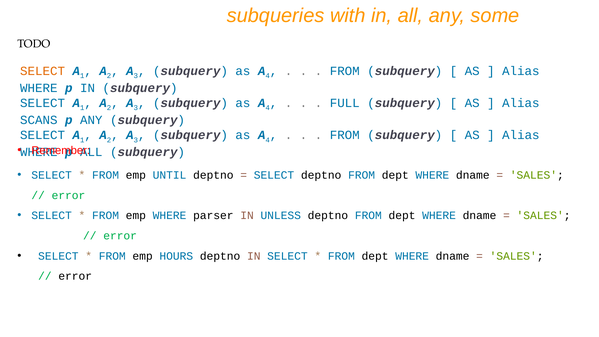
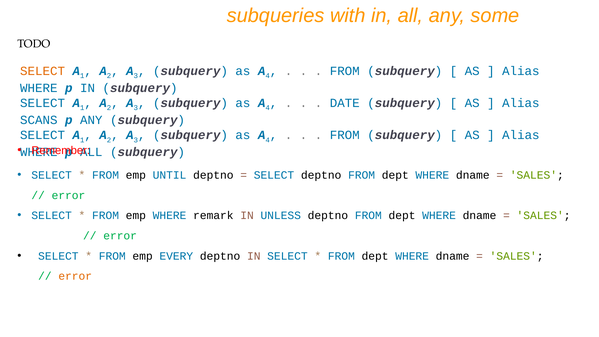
FULL: FULL -> DATE (345, 103)
parser: parser -> remark (213, 216)
HOURS: HOURS -> EVERY (176, 256)
error colour: black -> orange (75, 276)
